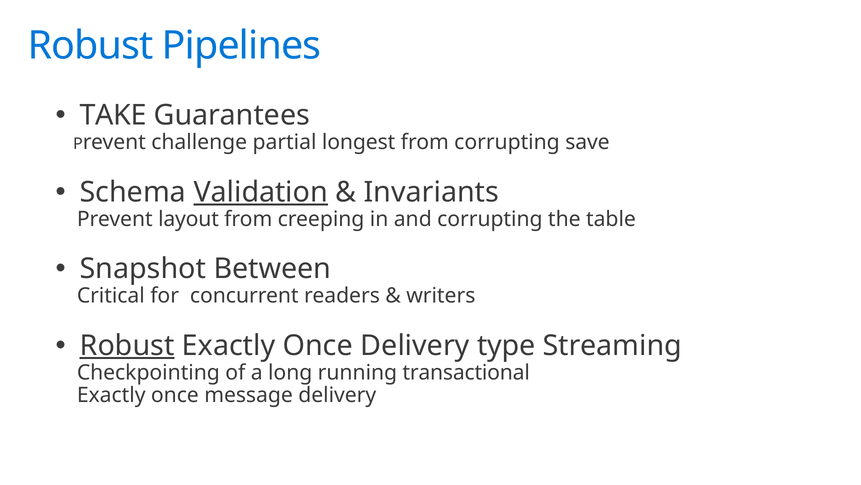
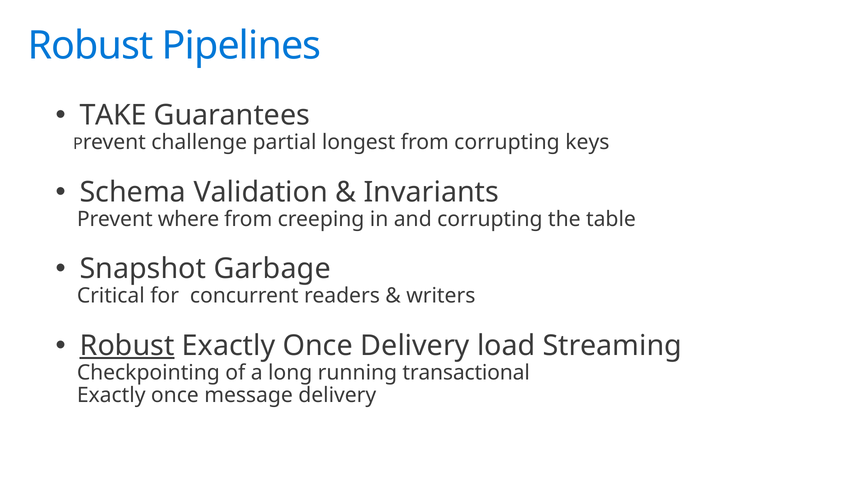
save: save -> keys (587, 142)
Validation underline: present -> none (261, 192)
layout: layout -> where (189, 219)
Between: Between -> Garbage (272, 269)
type: type -> load (506, 345)
